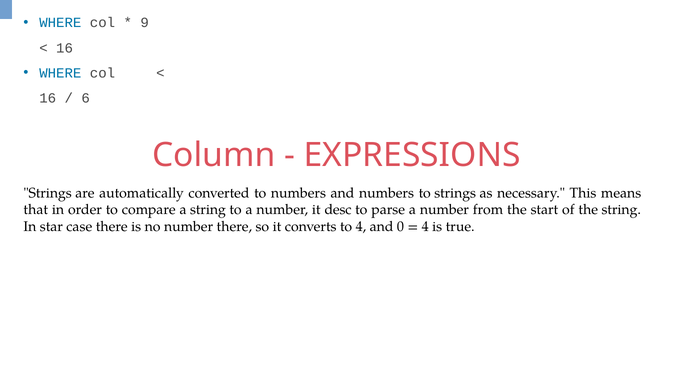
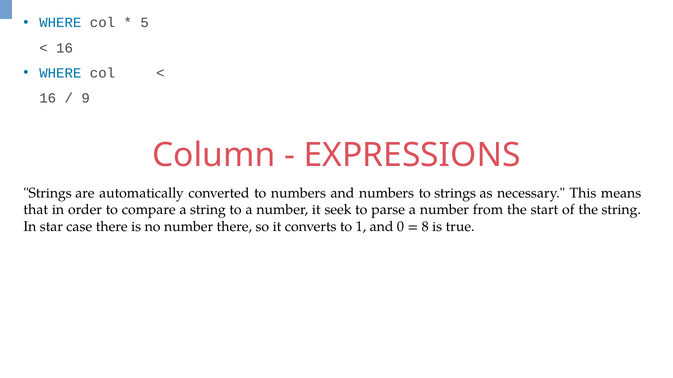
9: 9 -> 5 (145, 23)
6: 6 -> 9 (86, 98)
desc: desc -> seek (338, 210)
to 4: 4 -> 1 (361, 227)
4: 4 -> 8 (425, 227)
